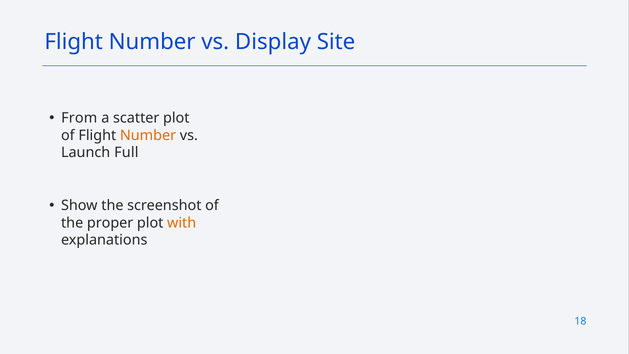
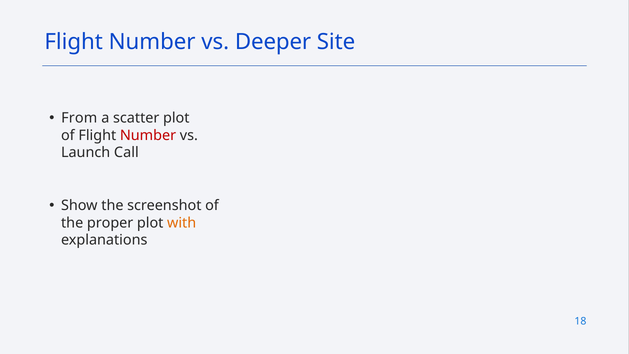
Display: Display -> Deeper (273, 42)
Number colour: orange -> red (148, 135)
Full: Full -> Call (126, 153)
